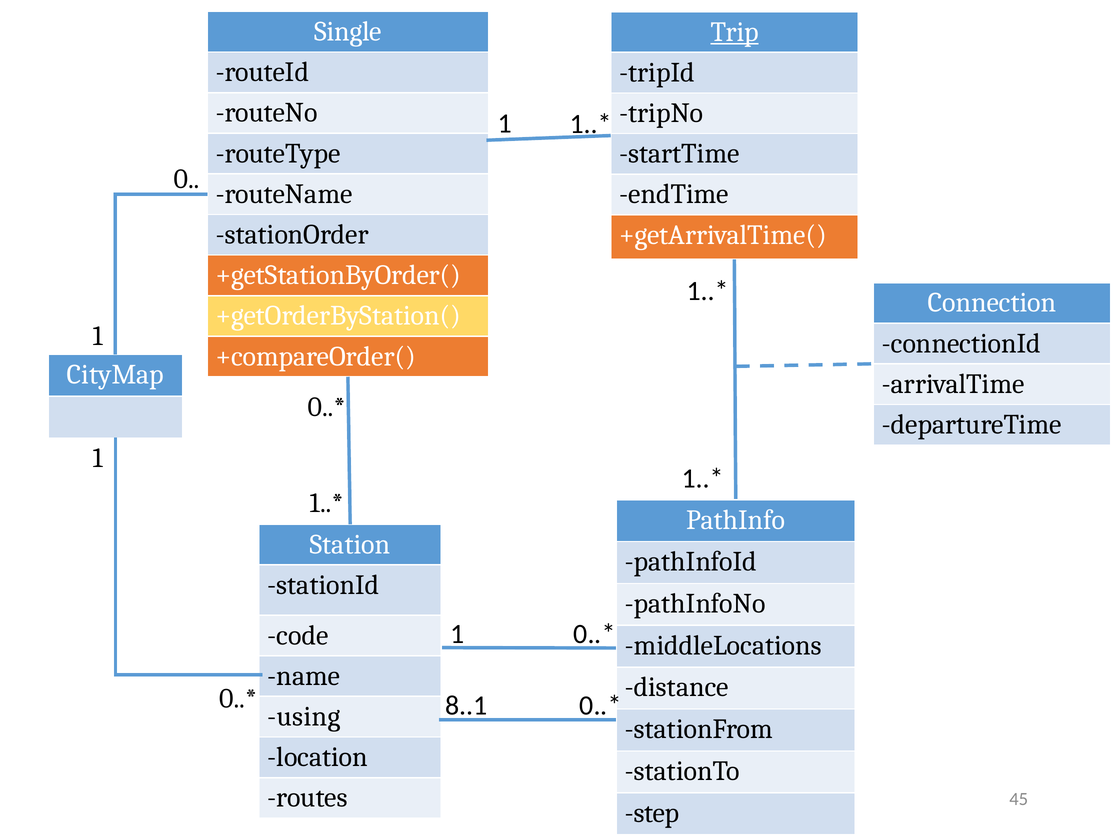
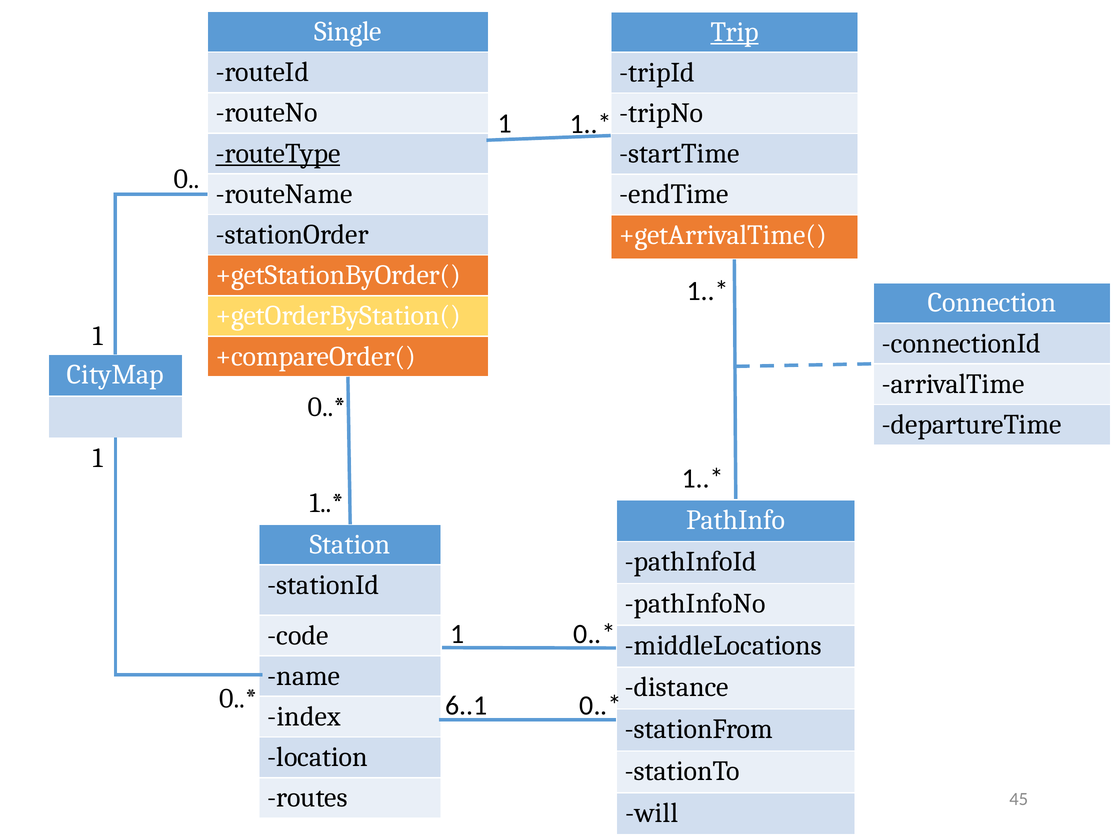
routeType underline: none -> present (278, 153)
8..1: 8..1 -> 6..1 (466, 705)
using: using -> index (304, 716)
step: step -> will (652, 813)
